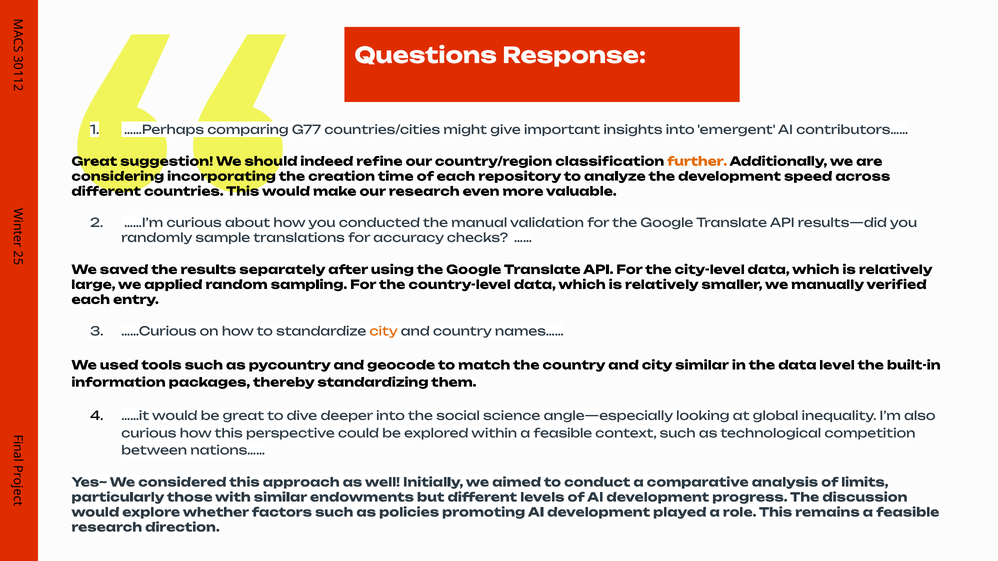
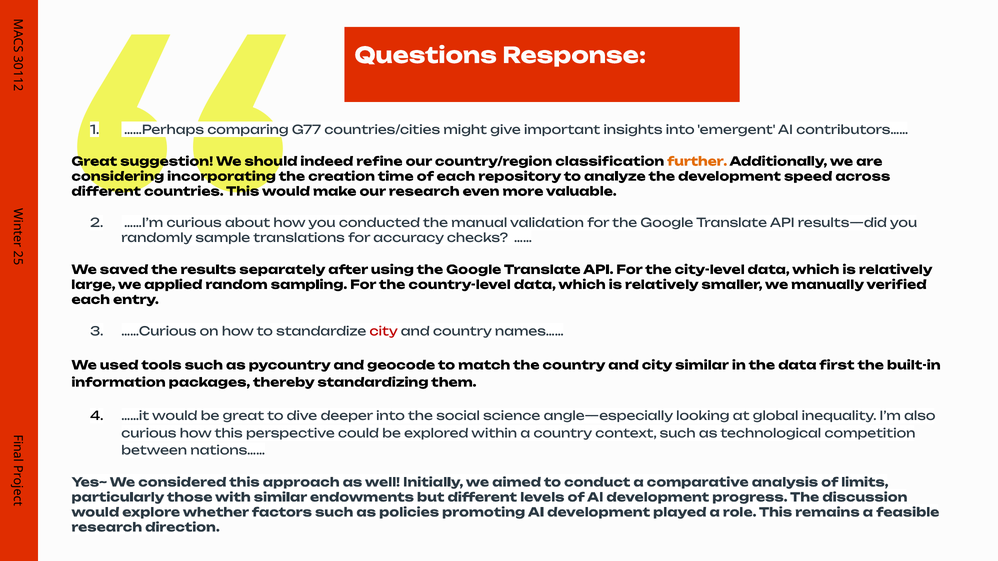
city colour: orange -> red (384, 332)
level: level -> first (837, 366)
within a feasible: feasible -> country (563, 434)
